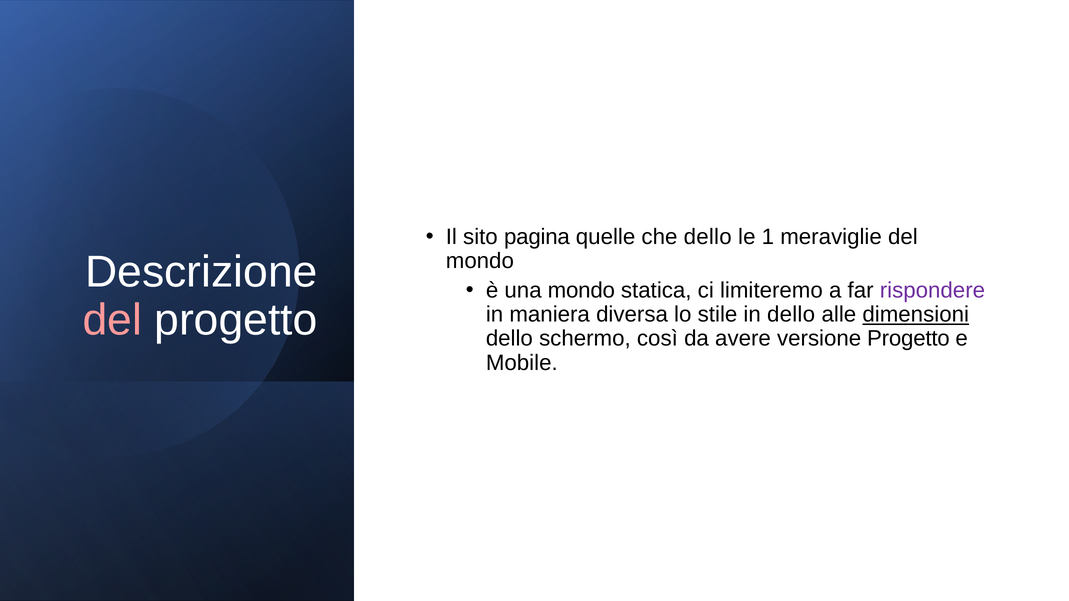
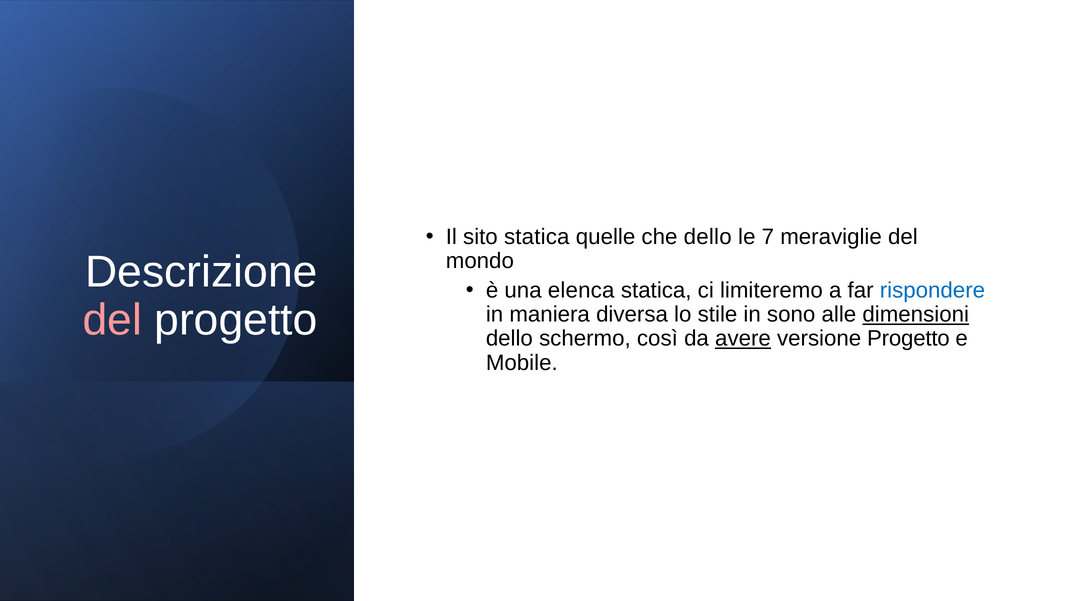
sito pagina: pagina -> statica (537, 237)
1: 1 -> 7 (768, 237)
una mondo: mondo -> elenca (581, 291)
rispondere colour: purple -> blue (932, 291)
in dello: dello -> sono (791, 315)
avere underline: none -> present (743, 339)
